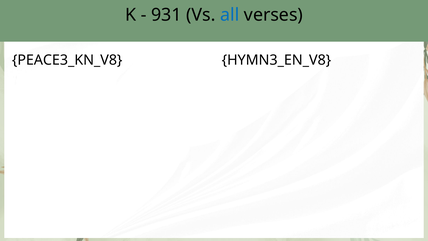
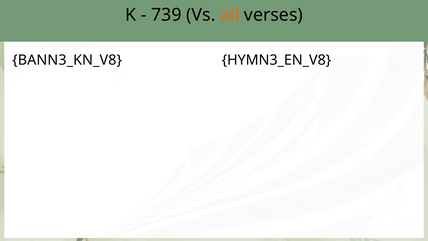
931: 931 -> 739 (166, 15)
all colour: blue -> orange (230, 15)
PEACE3_KN_V8: PEACE3_KN_V8 -> BANN3_KN_V8 (67, 60)
